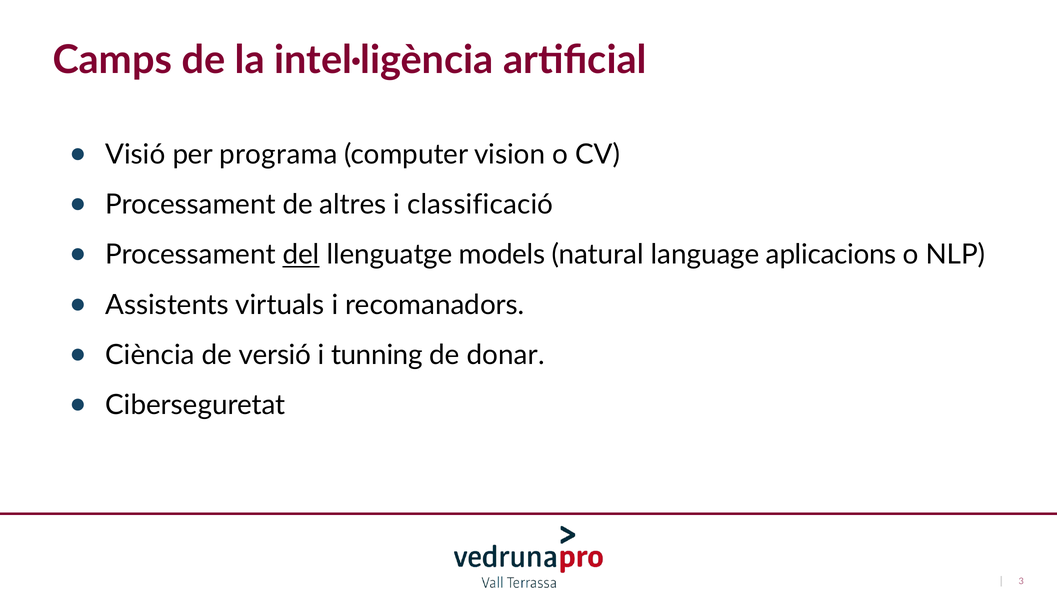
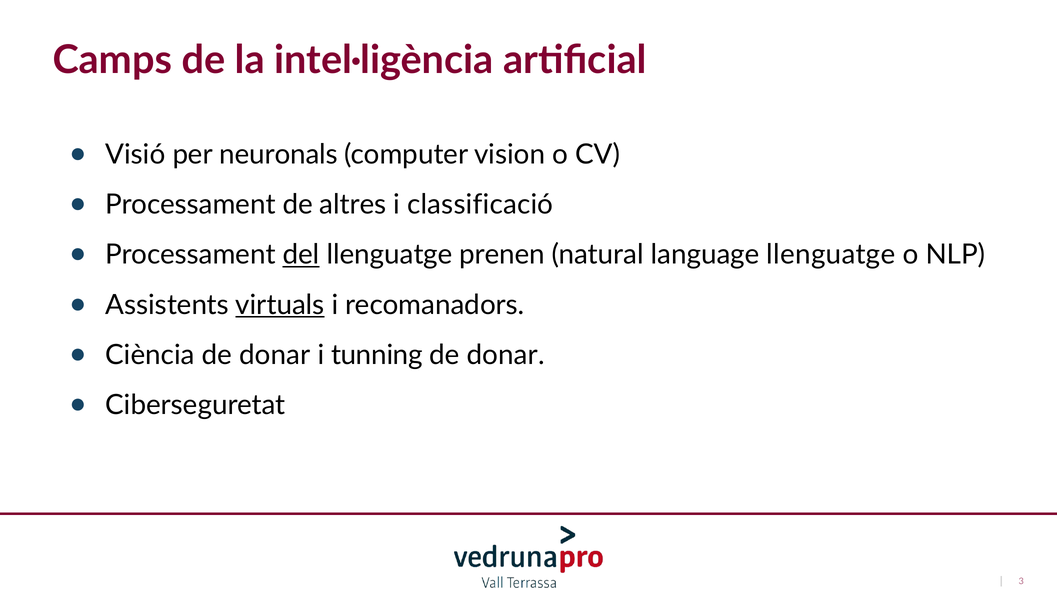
programa: programa -> neuronals (279, 155)
models: models -> prenen (502, 255)
language aplicacions: aplicacions -> llenguatge (831, 255)
virtuals underline: none -> present (280, 305)
Ciència de versió: versió -> donar (275, 355)
